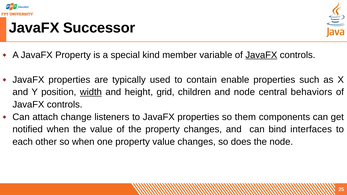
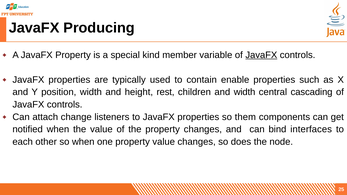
Successor: Successor -> Producing (99, 28)
width underline: present -> none (91, 92)
grid: grid -> rest (166, 92)
and node: node -> width (245, 92)
behaviors: behaviors -> cascading (312, 92)
